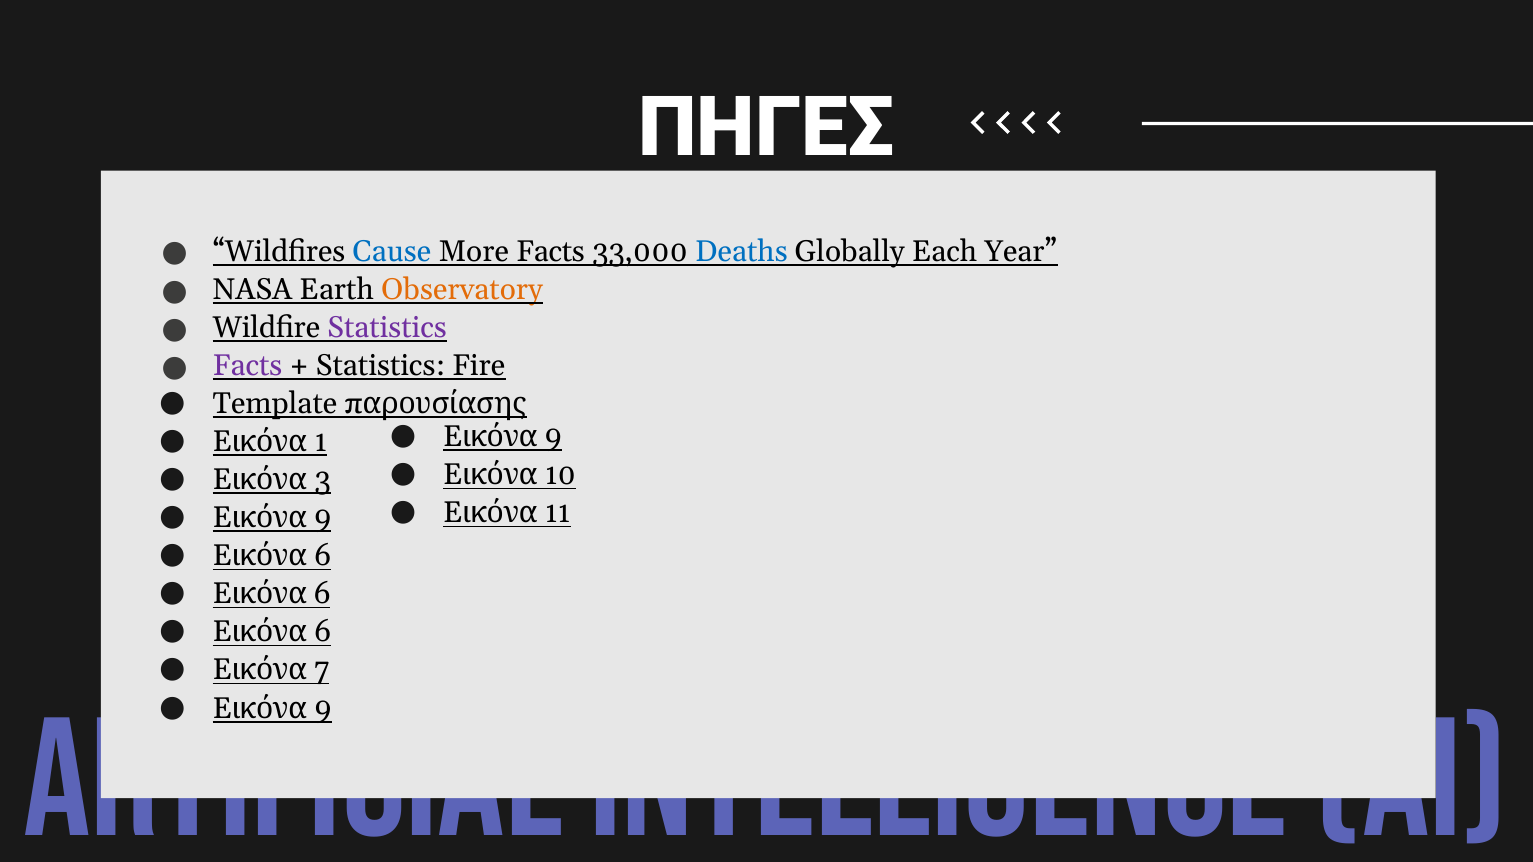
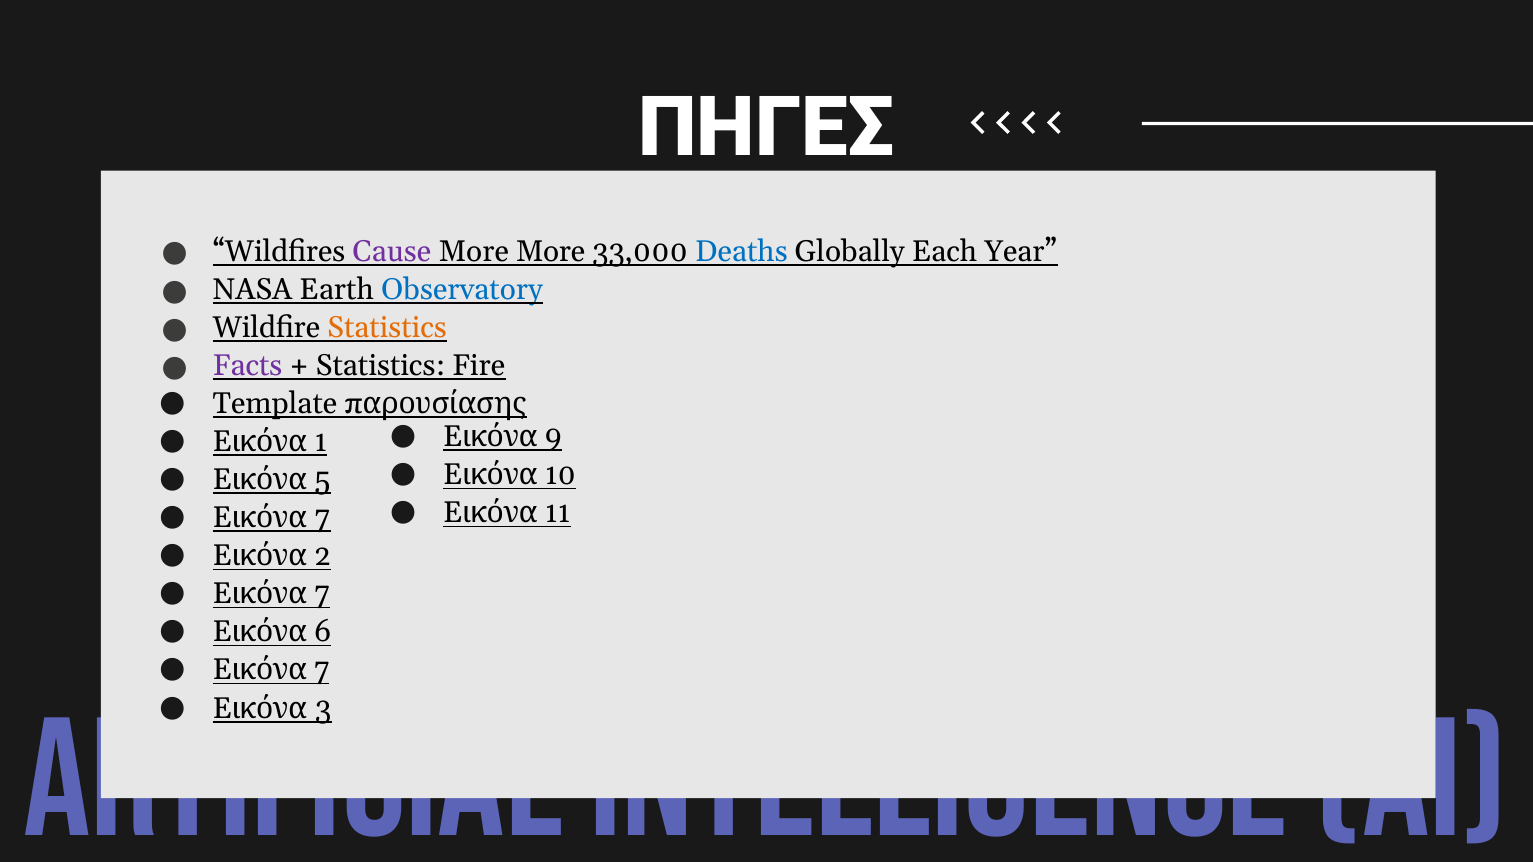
Cause colour: blue -> purple (392, 251)
More Facts: Facts -> More (551, 251)
Observatory colour: orange -> blue (462, 290)
Statistics colour: purple -> orange (387, 328)
3: 3 -> 5 (323, 480)
9: 9 -> 7 (322, 518)
6: 6 -> 2 (323, 556)
6: 6 -> 7 (322, 594)
9: 9 -> 3 (323, 708)
